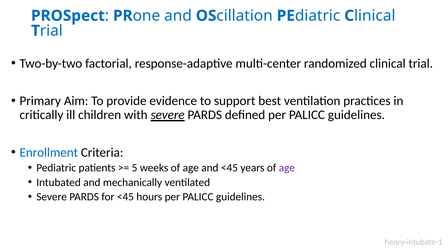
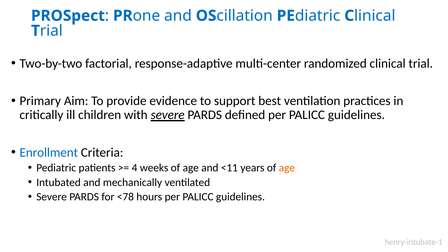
5: 5 -> 4 (135, 168)
and <45: <45 -> <11 (229, 168)
age colour: purple -> orange (287, 168)
for <45: <45 -> <78 (125, 197)
